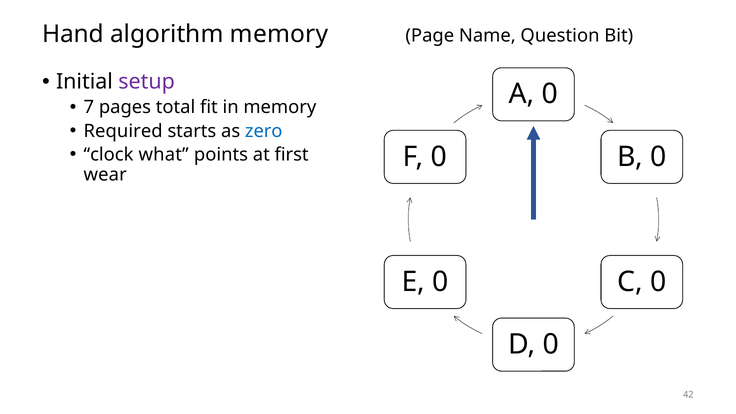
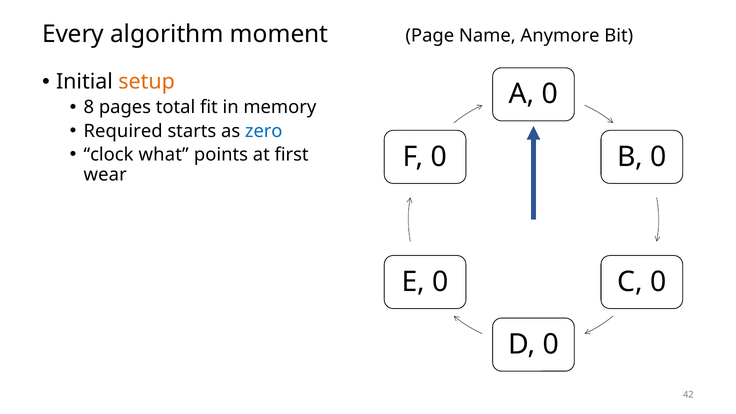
Hand: Hand -> Every (73, 34)
algorithm memory: memory -> moment (279, 34)
Question: Question -> Anymore (560, 36)
setup colour: purple -> orange (147, 82)
7: 7 -> 8 (89, 107)
